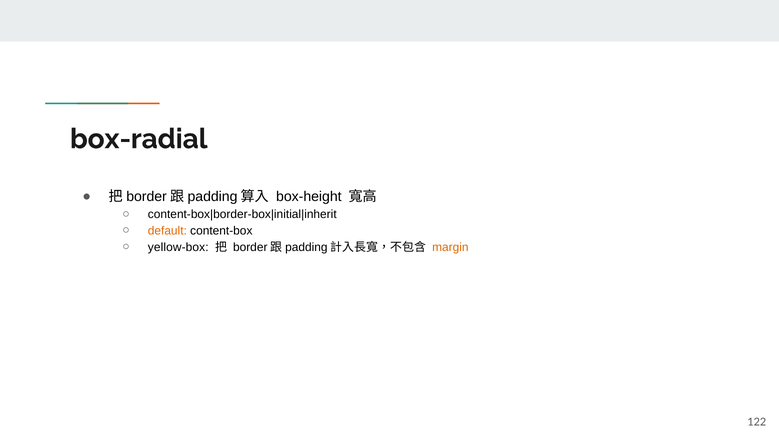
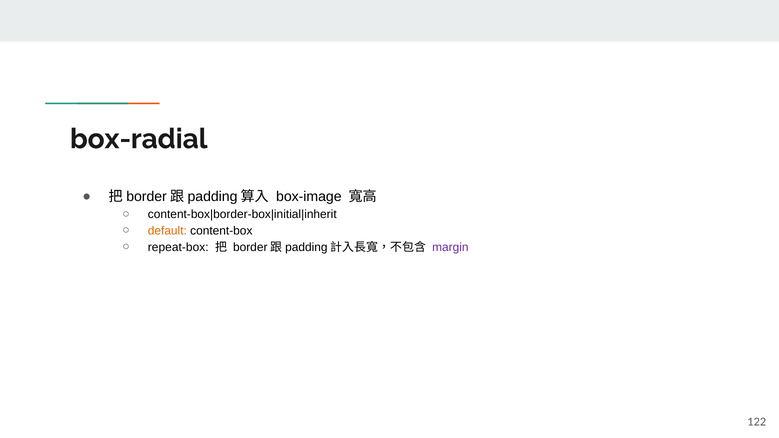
box-height: box-height -> box-image (309, 197)
yellow-box: yellow-box -> repeat-box (178, 247)
margin colour: orange -> purple (450, 247)
